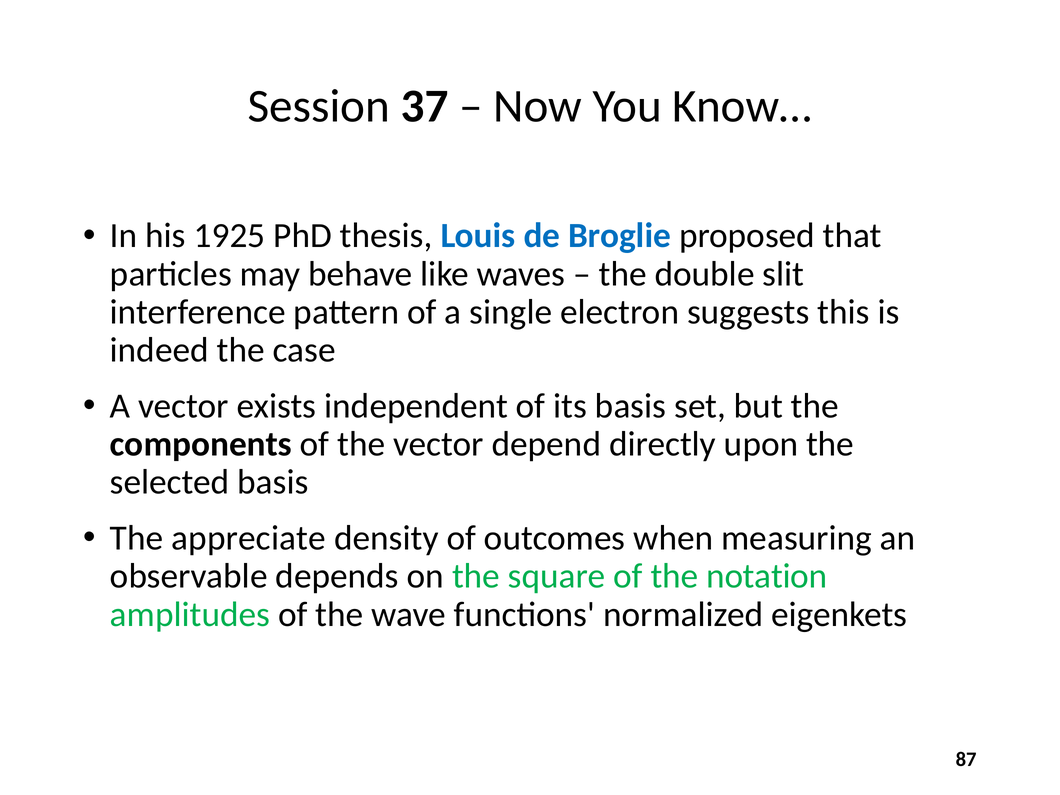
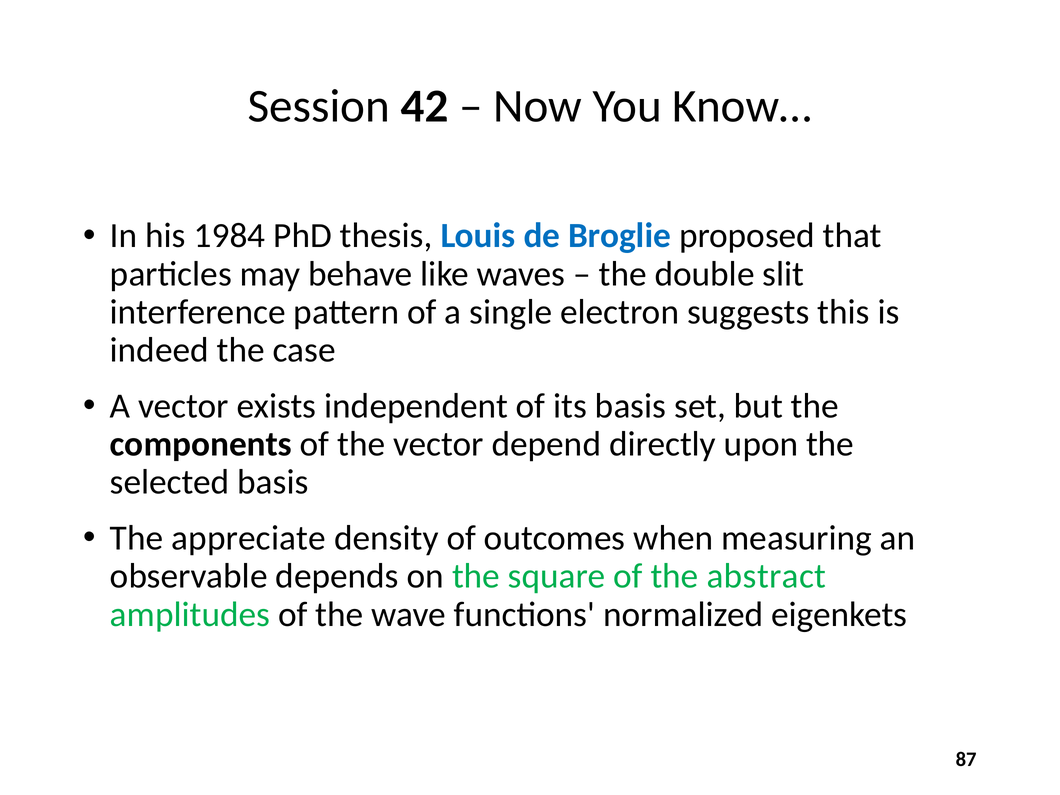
37: 37 -> 42 (425, 106)
1925: 1925 -> 1984 (230, 236)
notation: notation -> abstract (766, 576)
